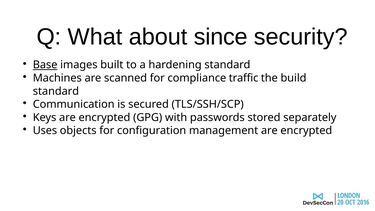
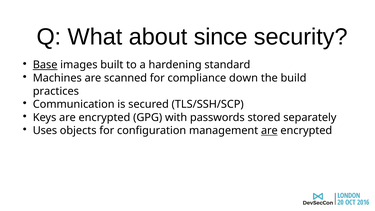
traffic: traffic -> down (244, 78)
standard: standard -> practices (56, 91)
are underline: none -> present (269, 131)
